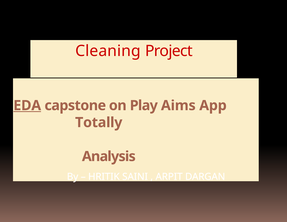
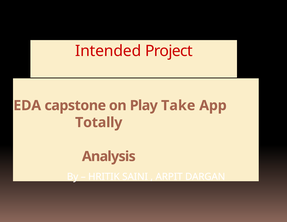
Cleaning: Cleaning -> Intended (108, 51)
EDA underline: present -> none (27, 105)
Aims: Aims -> Take (178, 105)
